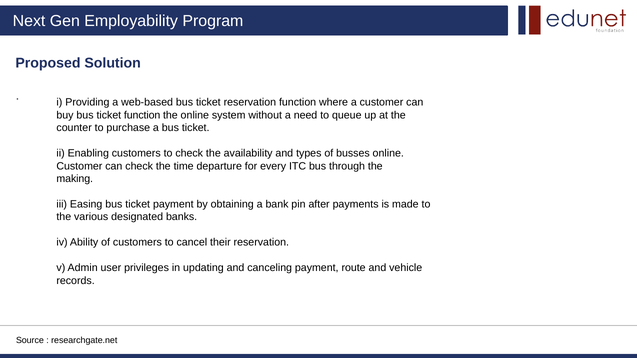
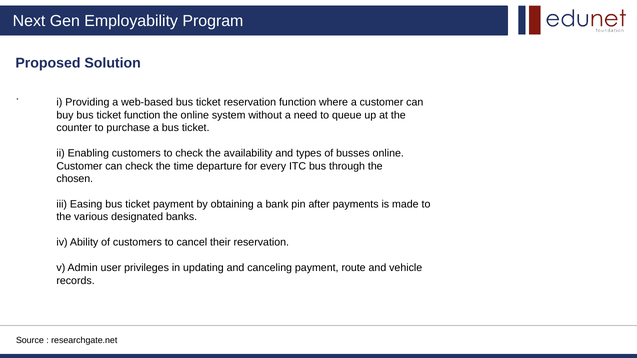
making: making -> chosen (75, 179)
